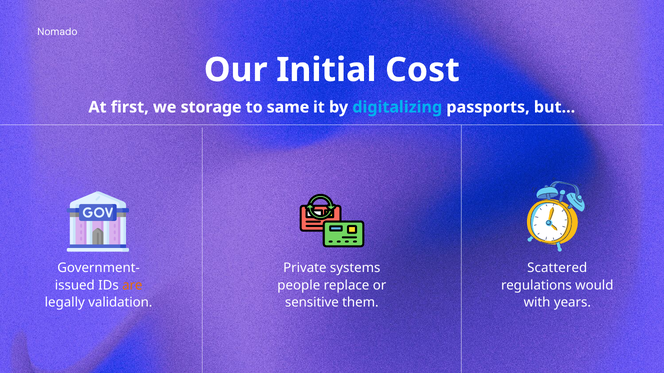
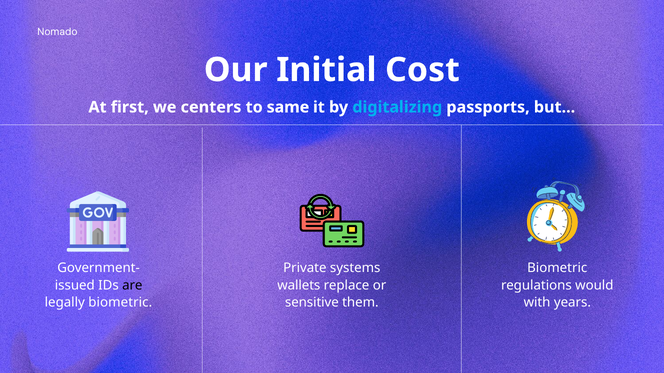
storage: storage -> centers (211, 107)
Scattered: Scattered -> Biometric (557, 268)
are colour: orange -> black (132, 286)
people: people -> wallets (299, 286)
legally validation: validation -> biometric (120, 303)
